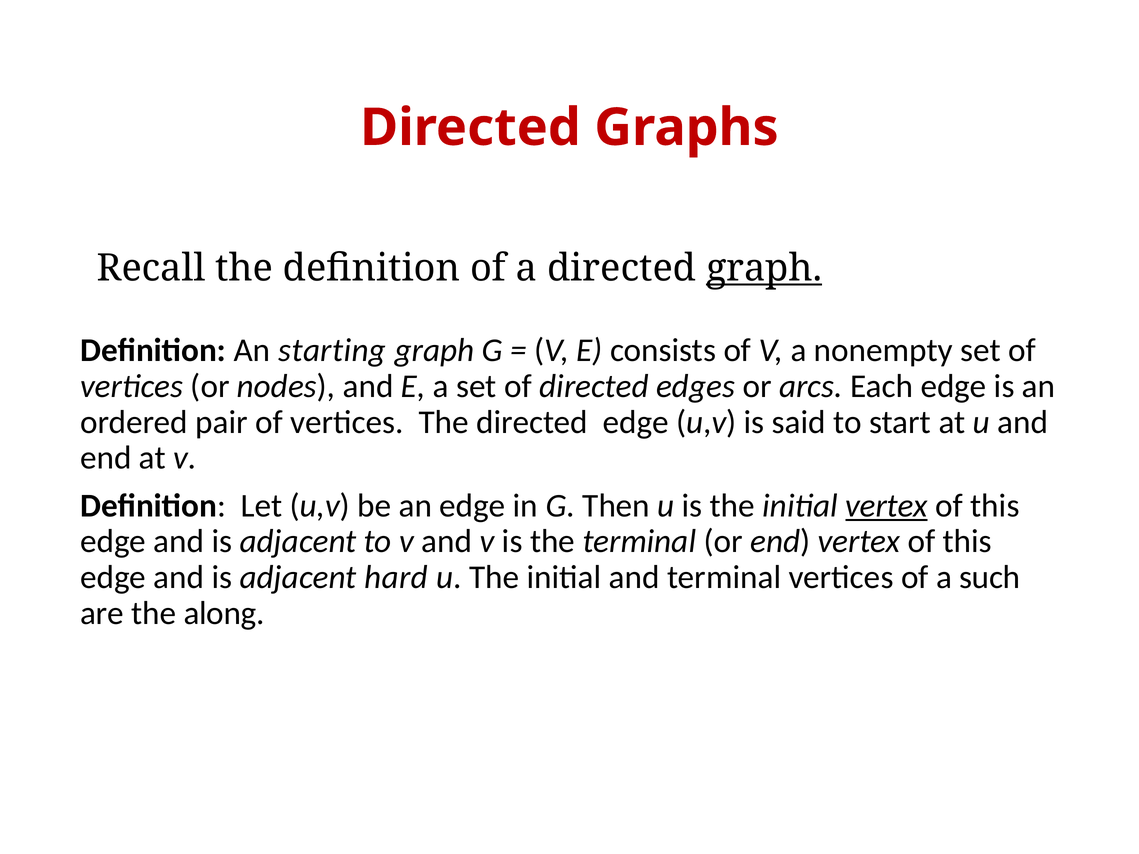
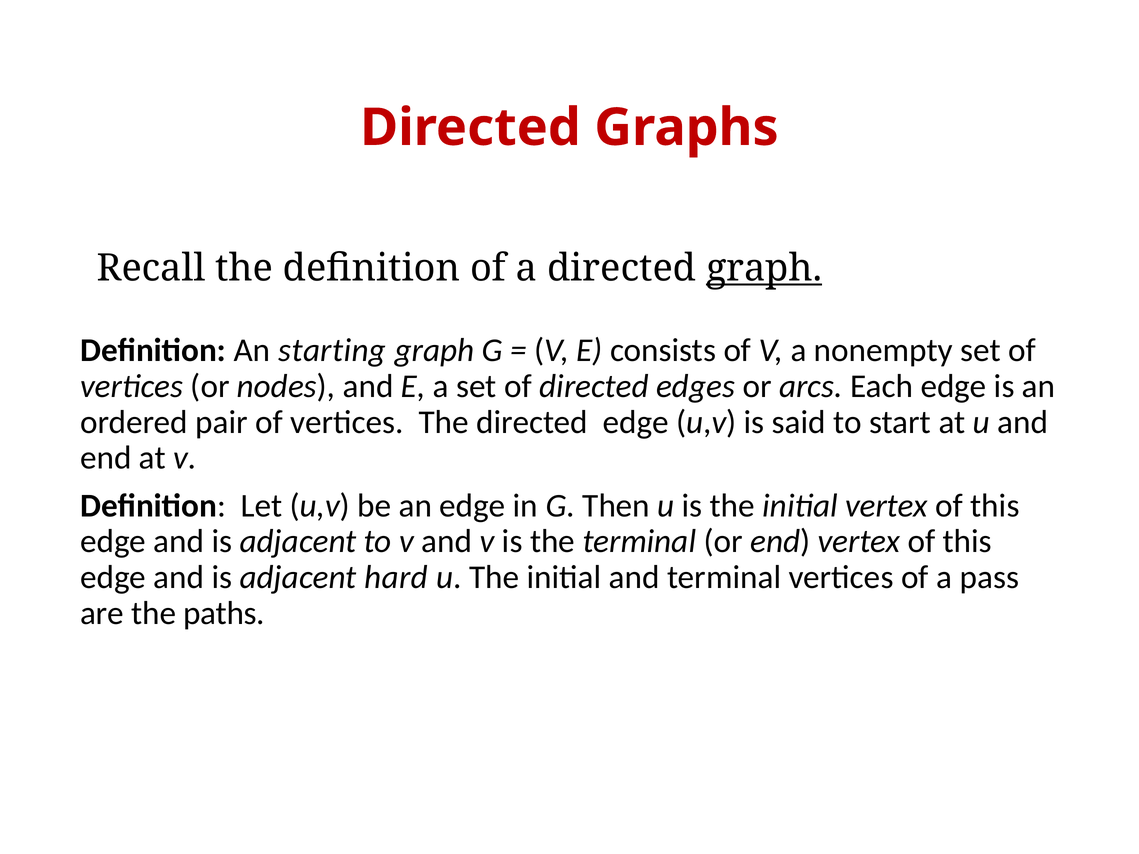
vertex underline: present -> none (887, 506)
such: such -> pass (989, 578)
along: along -> paths (224, 613)
